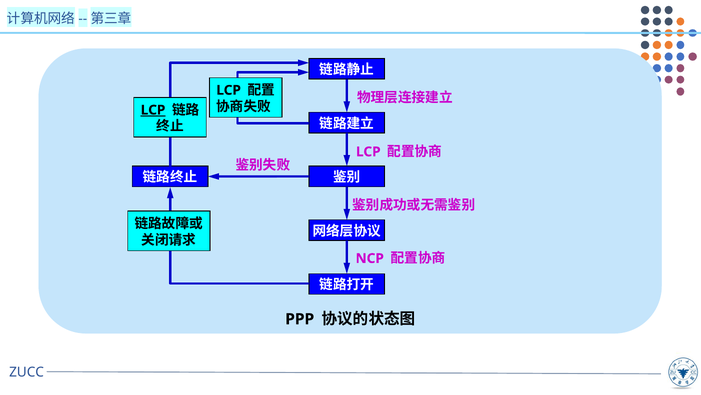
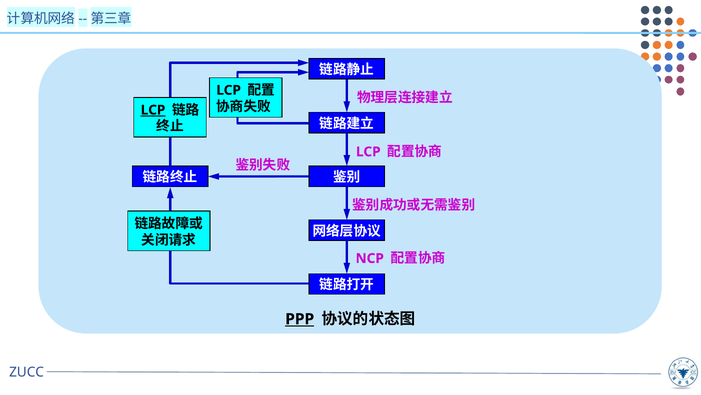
PPP underline: none -> present (300, 319)
